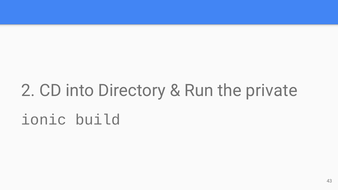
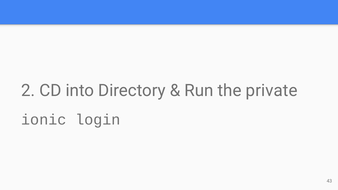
build: build -> login (98, 120)
